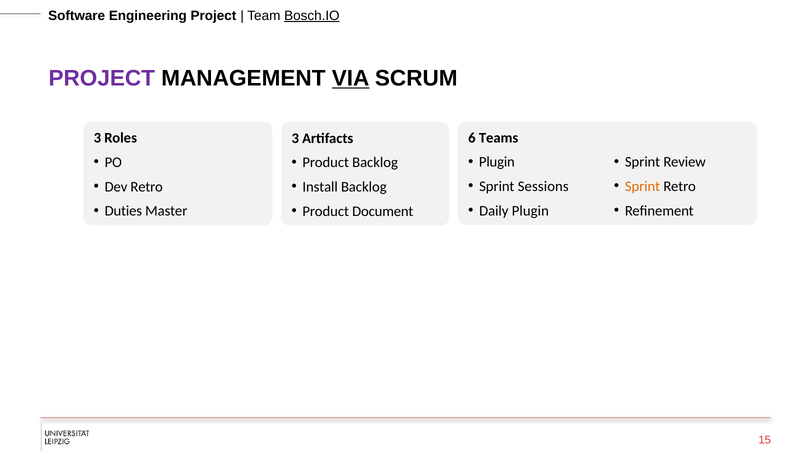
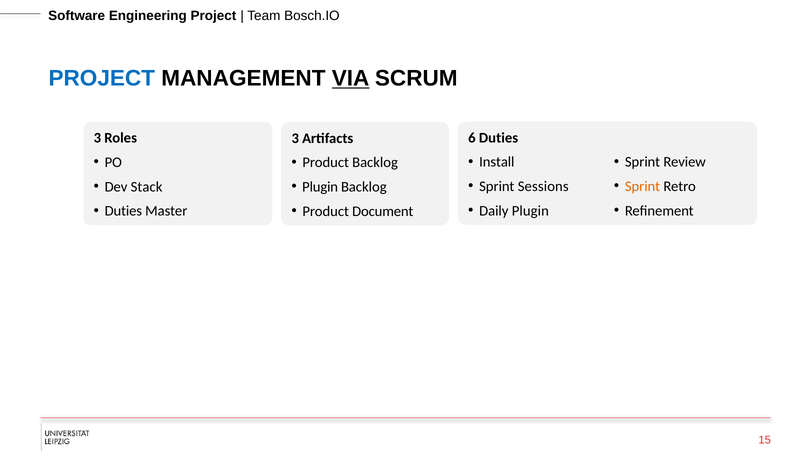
Bosch.IO underline: present -> none (312, 16)
PROJECT colour: purple -> blue (102, 78)
6 Teams: Teams -> Duties (499, 138)
Plugin: Plugin -> Install (497, 162)
Dev Retro: Retro -> Stack (147, 187)
Install: Install -> Plugin (320, 187)
